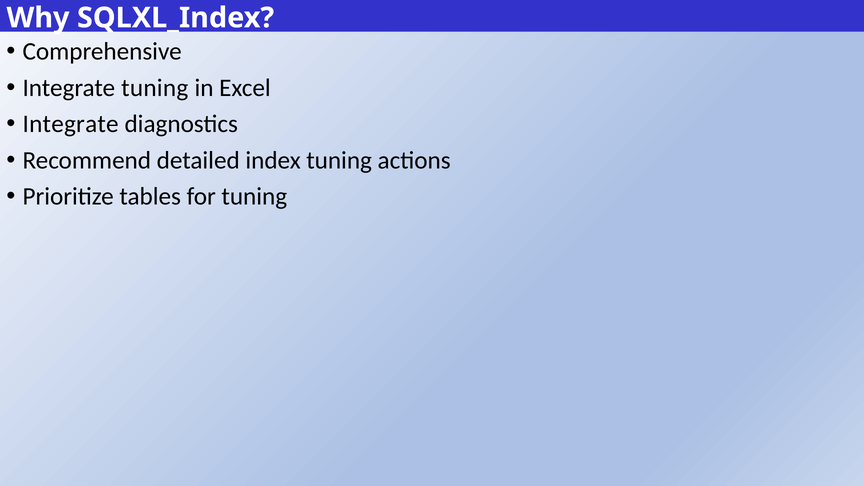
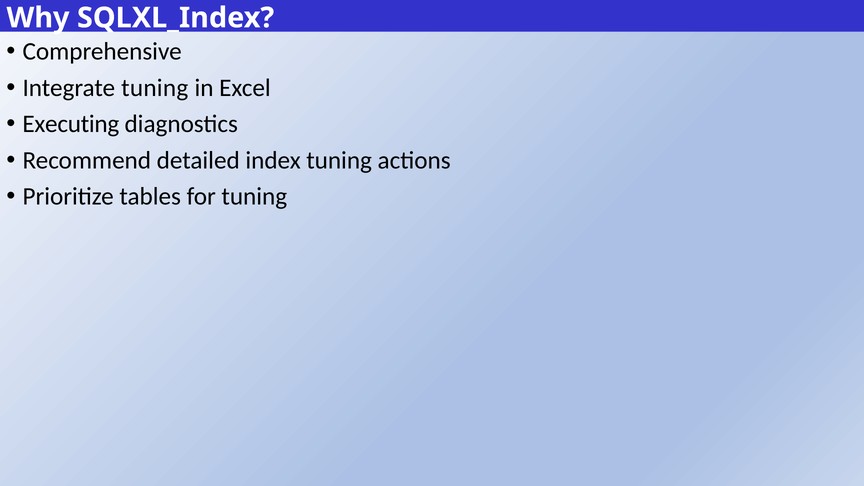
Integrate: Integrate -> Executing (71, 124)
